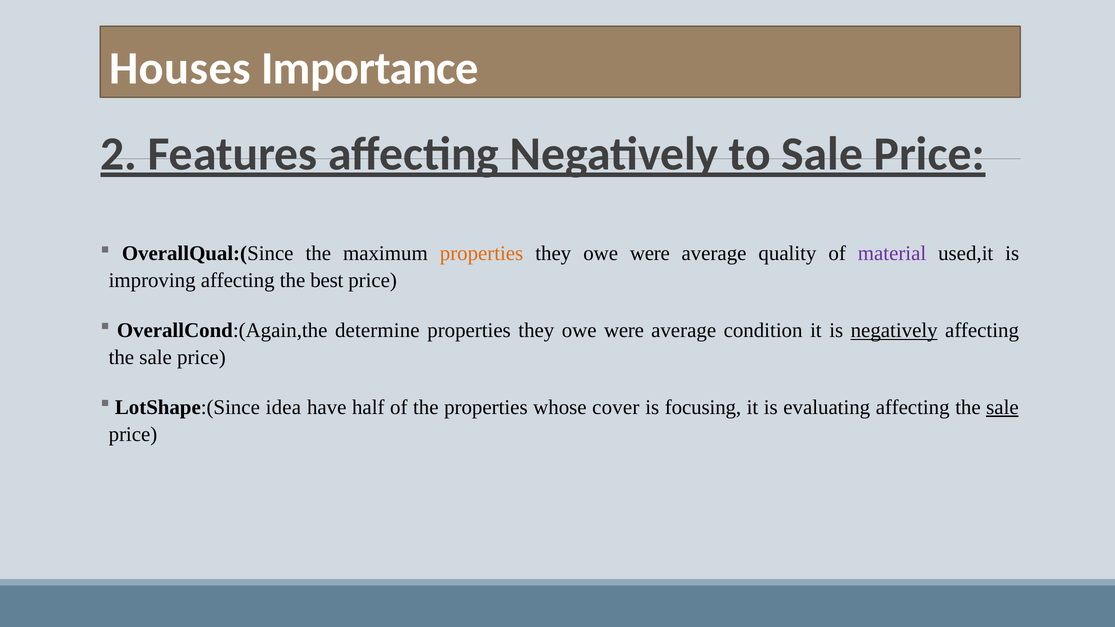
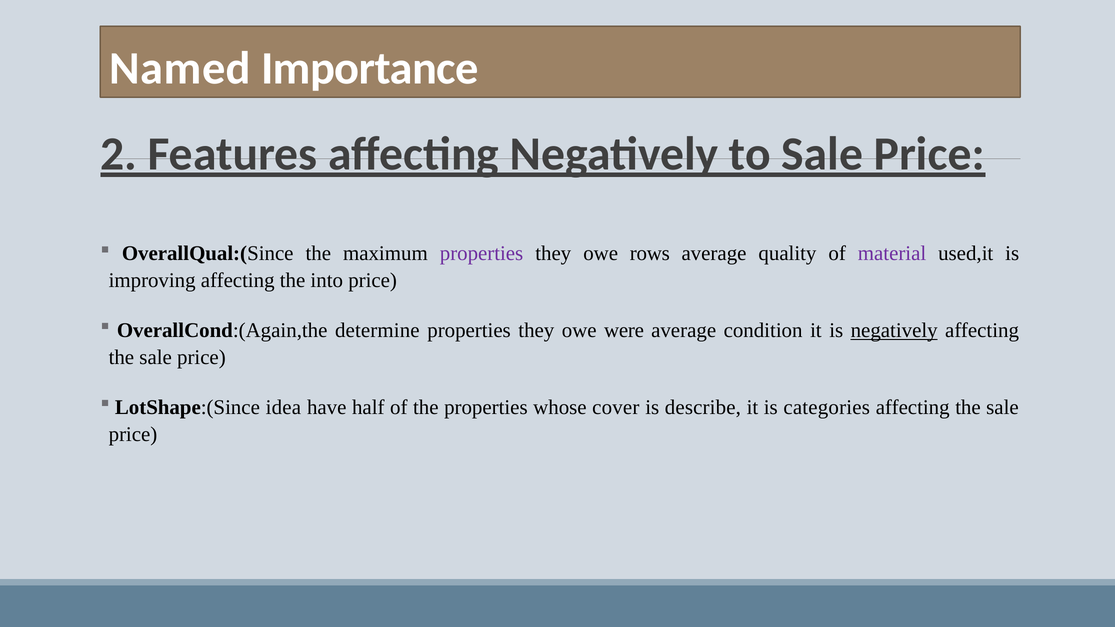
Houses: Houses -> Named (180, 68)
properties colour: orange -> purple (482, 254)
were: were -> rows (650, 254)
best: best -> into (327, 280)
focusing: focusing -> describe (703, 407)
evaluating: evaluating -> categories (827, 407)
sale underline: present -> none (1002, 407)
